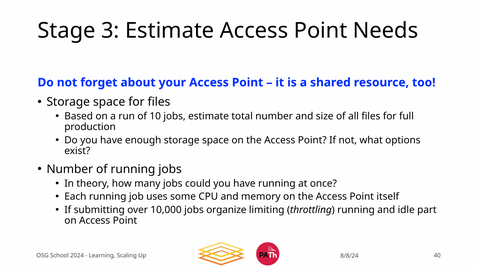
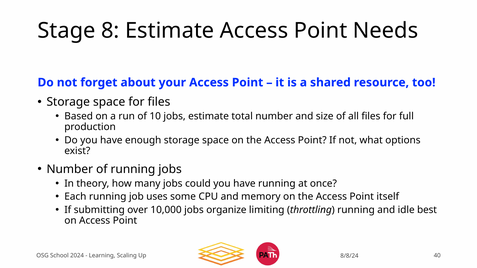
3: 3 -> 8 (110, 31)
part: part -> best (427, 210)
